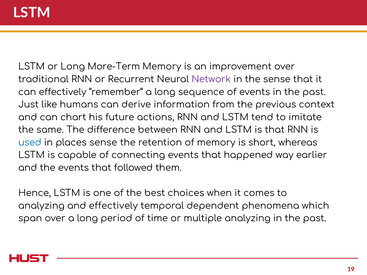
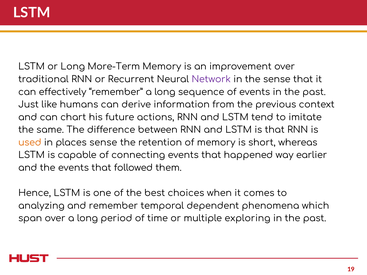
used colour: blue -> orange (30, 143)
and effectively: effectively -> remember (113, 206)
multiple analyzing: analyzing -> exploring (248, 219)
